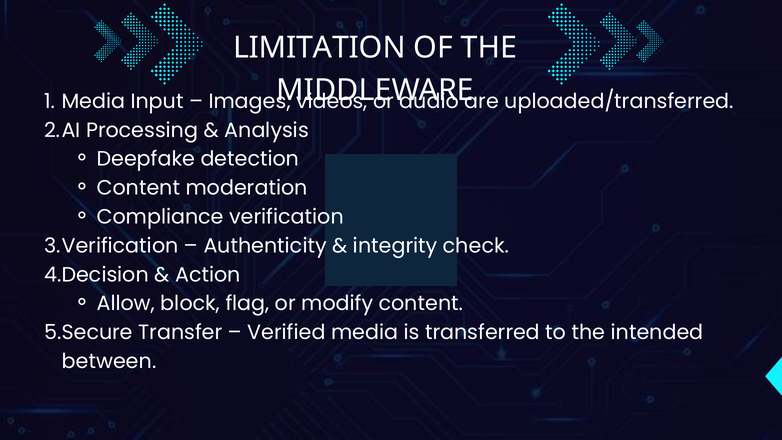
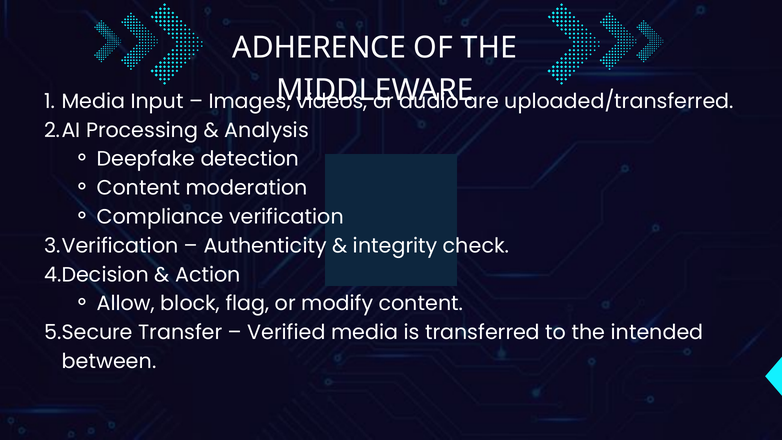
LIMITATION: LIMITATION -> ADHERENCE (319, 48)
